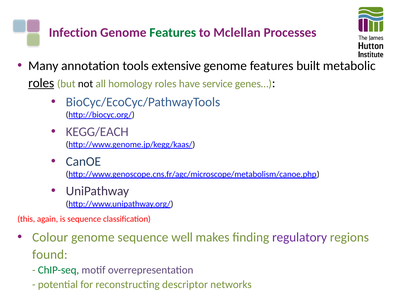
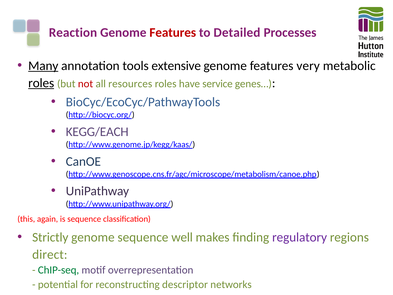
Infection: Infection -> Reaction (73, 33)
Features colour: green -> red (173, 33)
Mclellan: Mclellan -> Detailed (237, 33)
Many underline: none -> present (43, 66)
built: built -> very (308, 66)
not colour: black -> red (86, 84)
homology: homology -> resources (130, 84)
Colour: Colour -> Strictly (50, 237)
found: found -> direct (50, 254)
